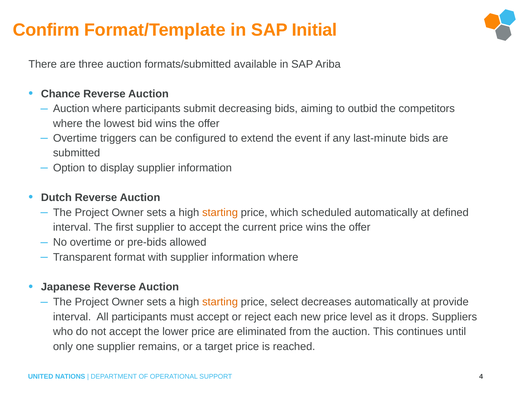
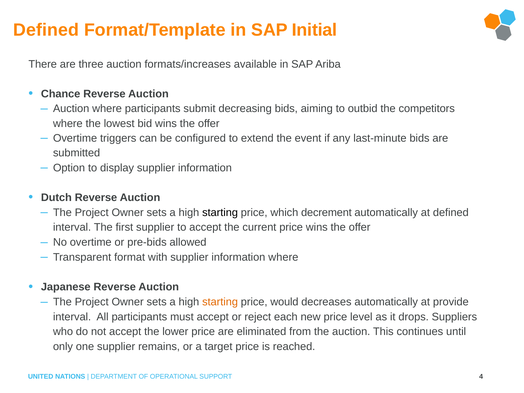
Confirm: Confirm -> Defined (46, 30)
formats/submitted: formats/submitted -> formats/increases (188, 64)
starting colour: orange -> black (220, 212)
scheduled: scheduled -> decrement (326, 212)
select: select -> would (284, 302)
